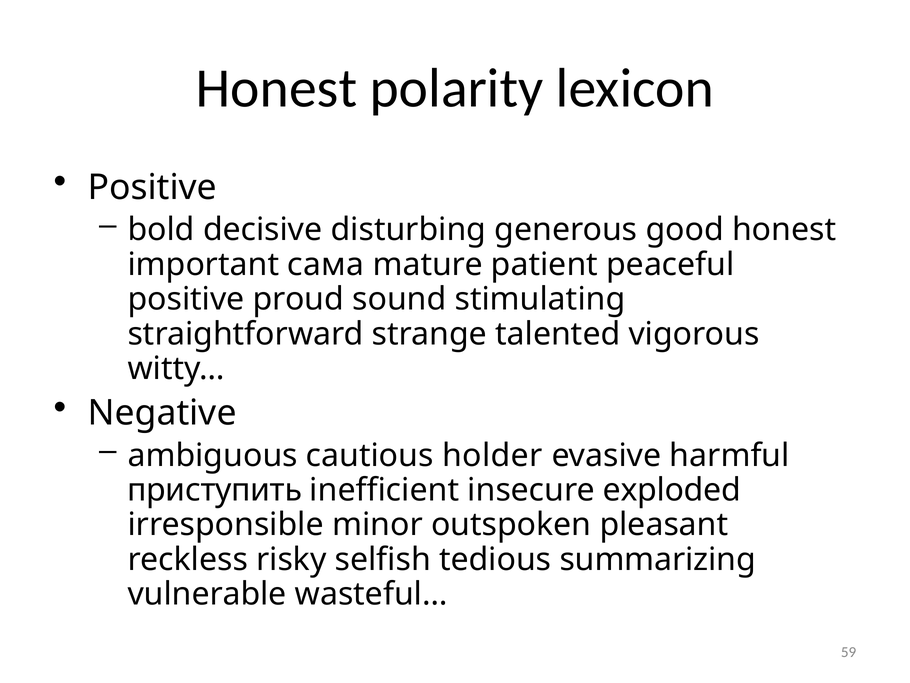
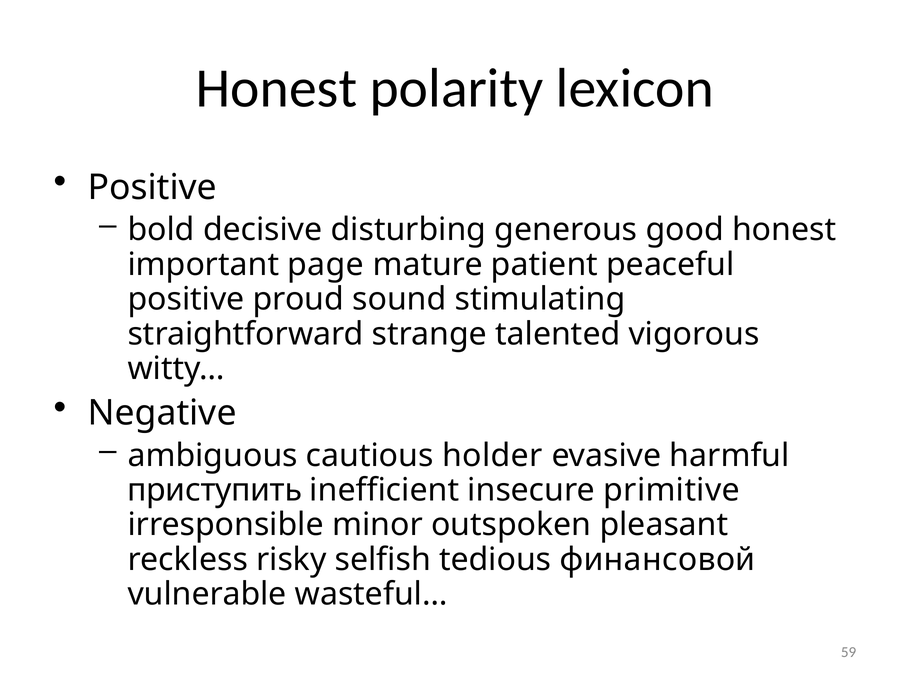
сама: сама -> page (326, 264)
exploded: exploded -> primitive (672, 490)
summarizing: summarizing -> финансовой (658, 559)
